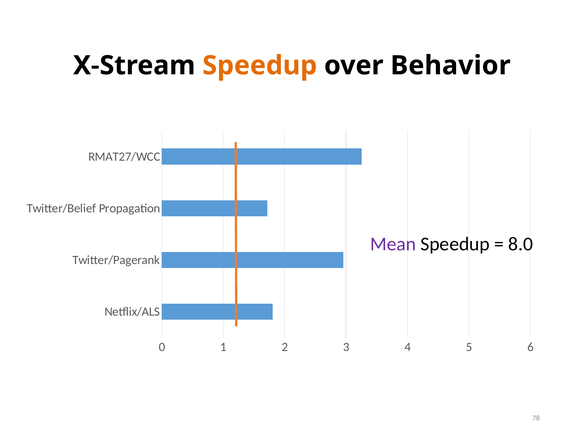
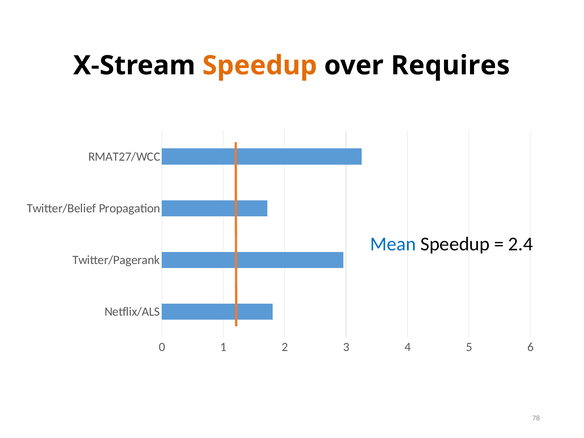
Behavior: Behavior -> Requires (450, 65)
Mean colour: purple -> blue (393, 244)
8.0: 8.0 -> 2.4 (521, 244)
